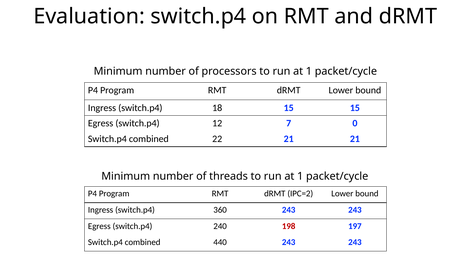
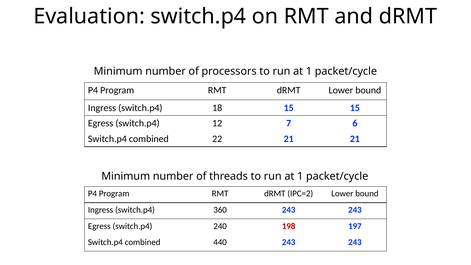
0: 0 -> 6 (355, 123)
